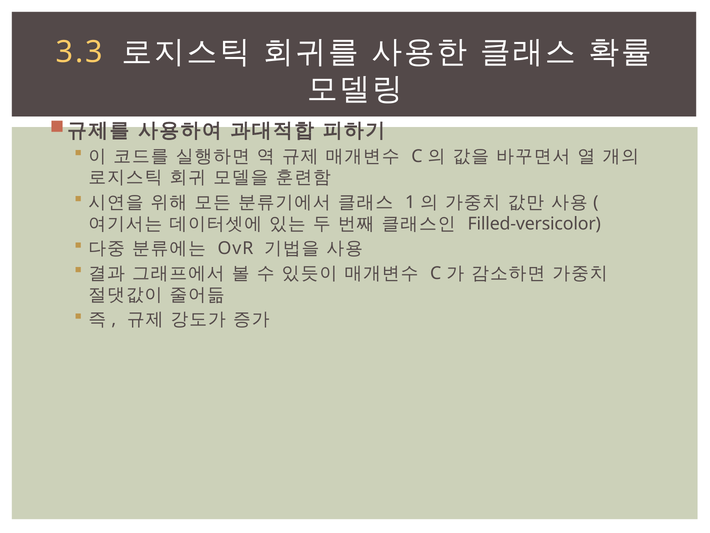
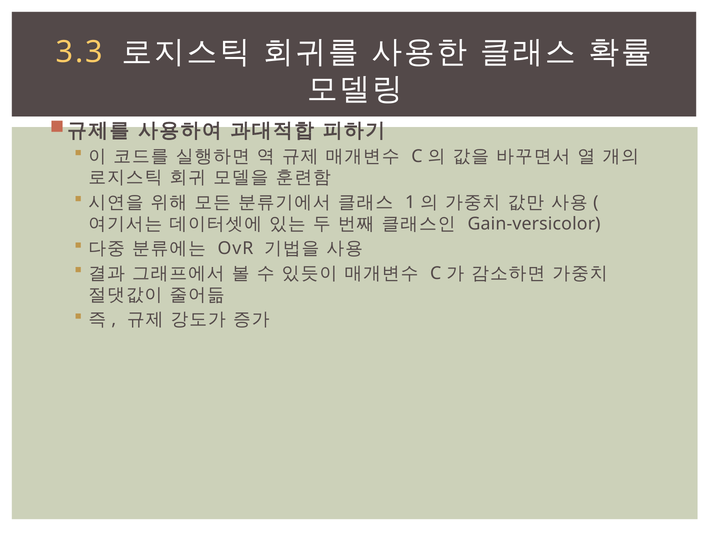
Filled-versicolor: Filled-versicolor -> Gain-versicolor (534, 223)
